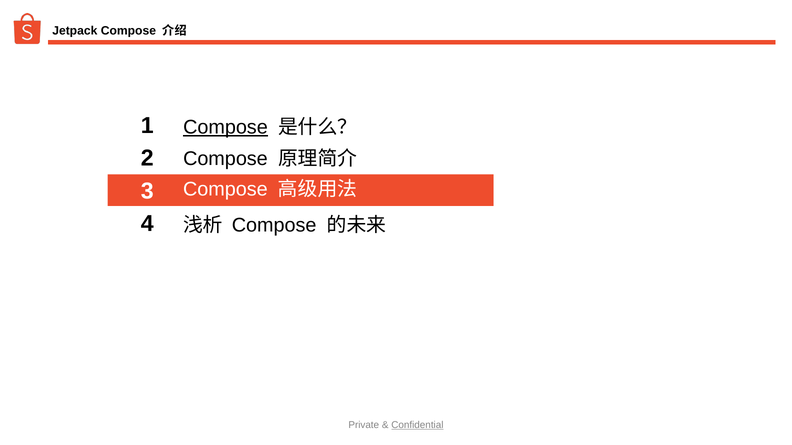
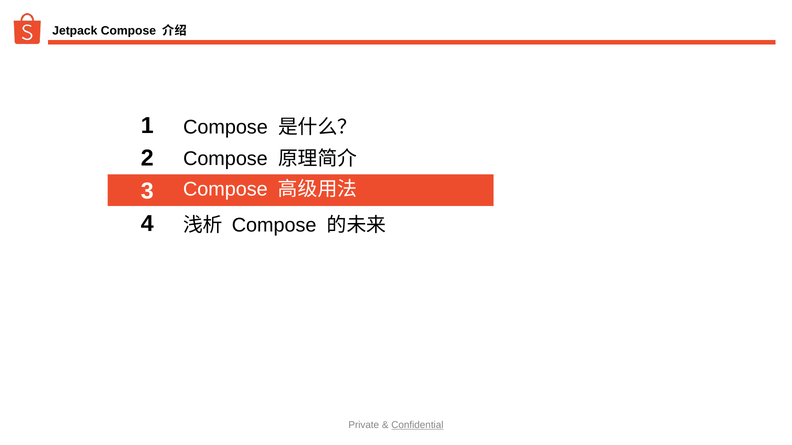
Compose underline: present -> none (225, 127)
